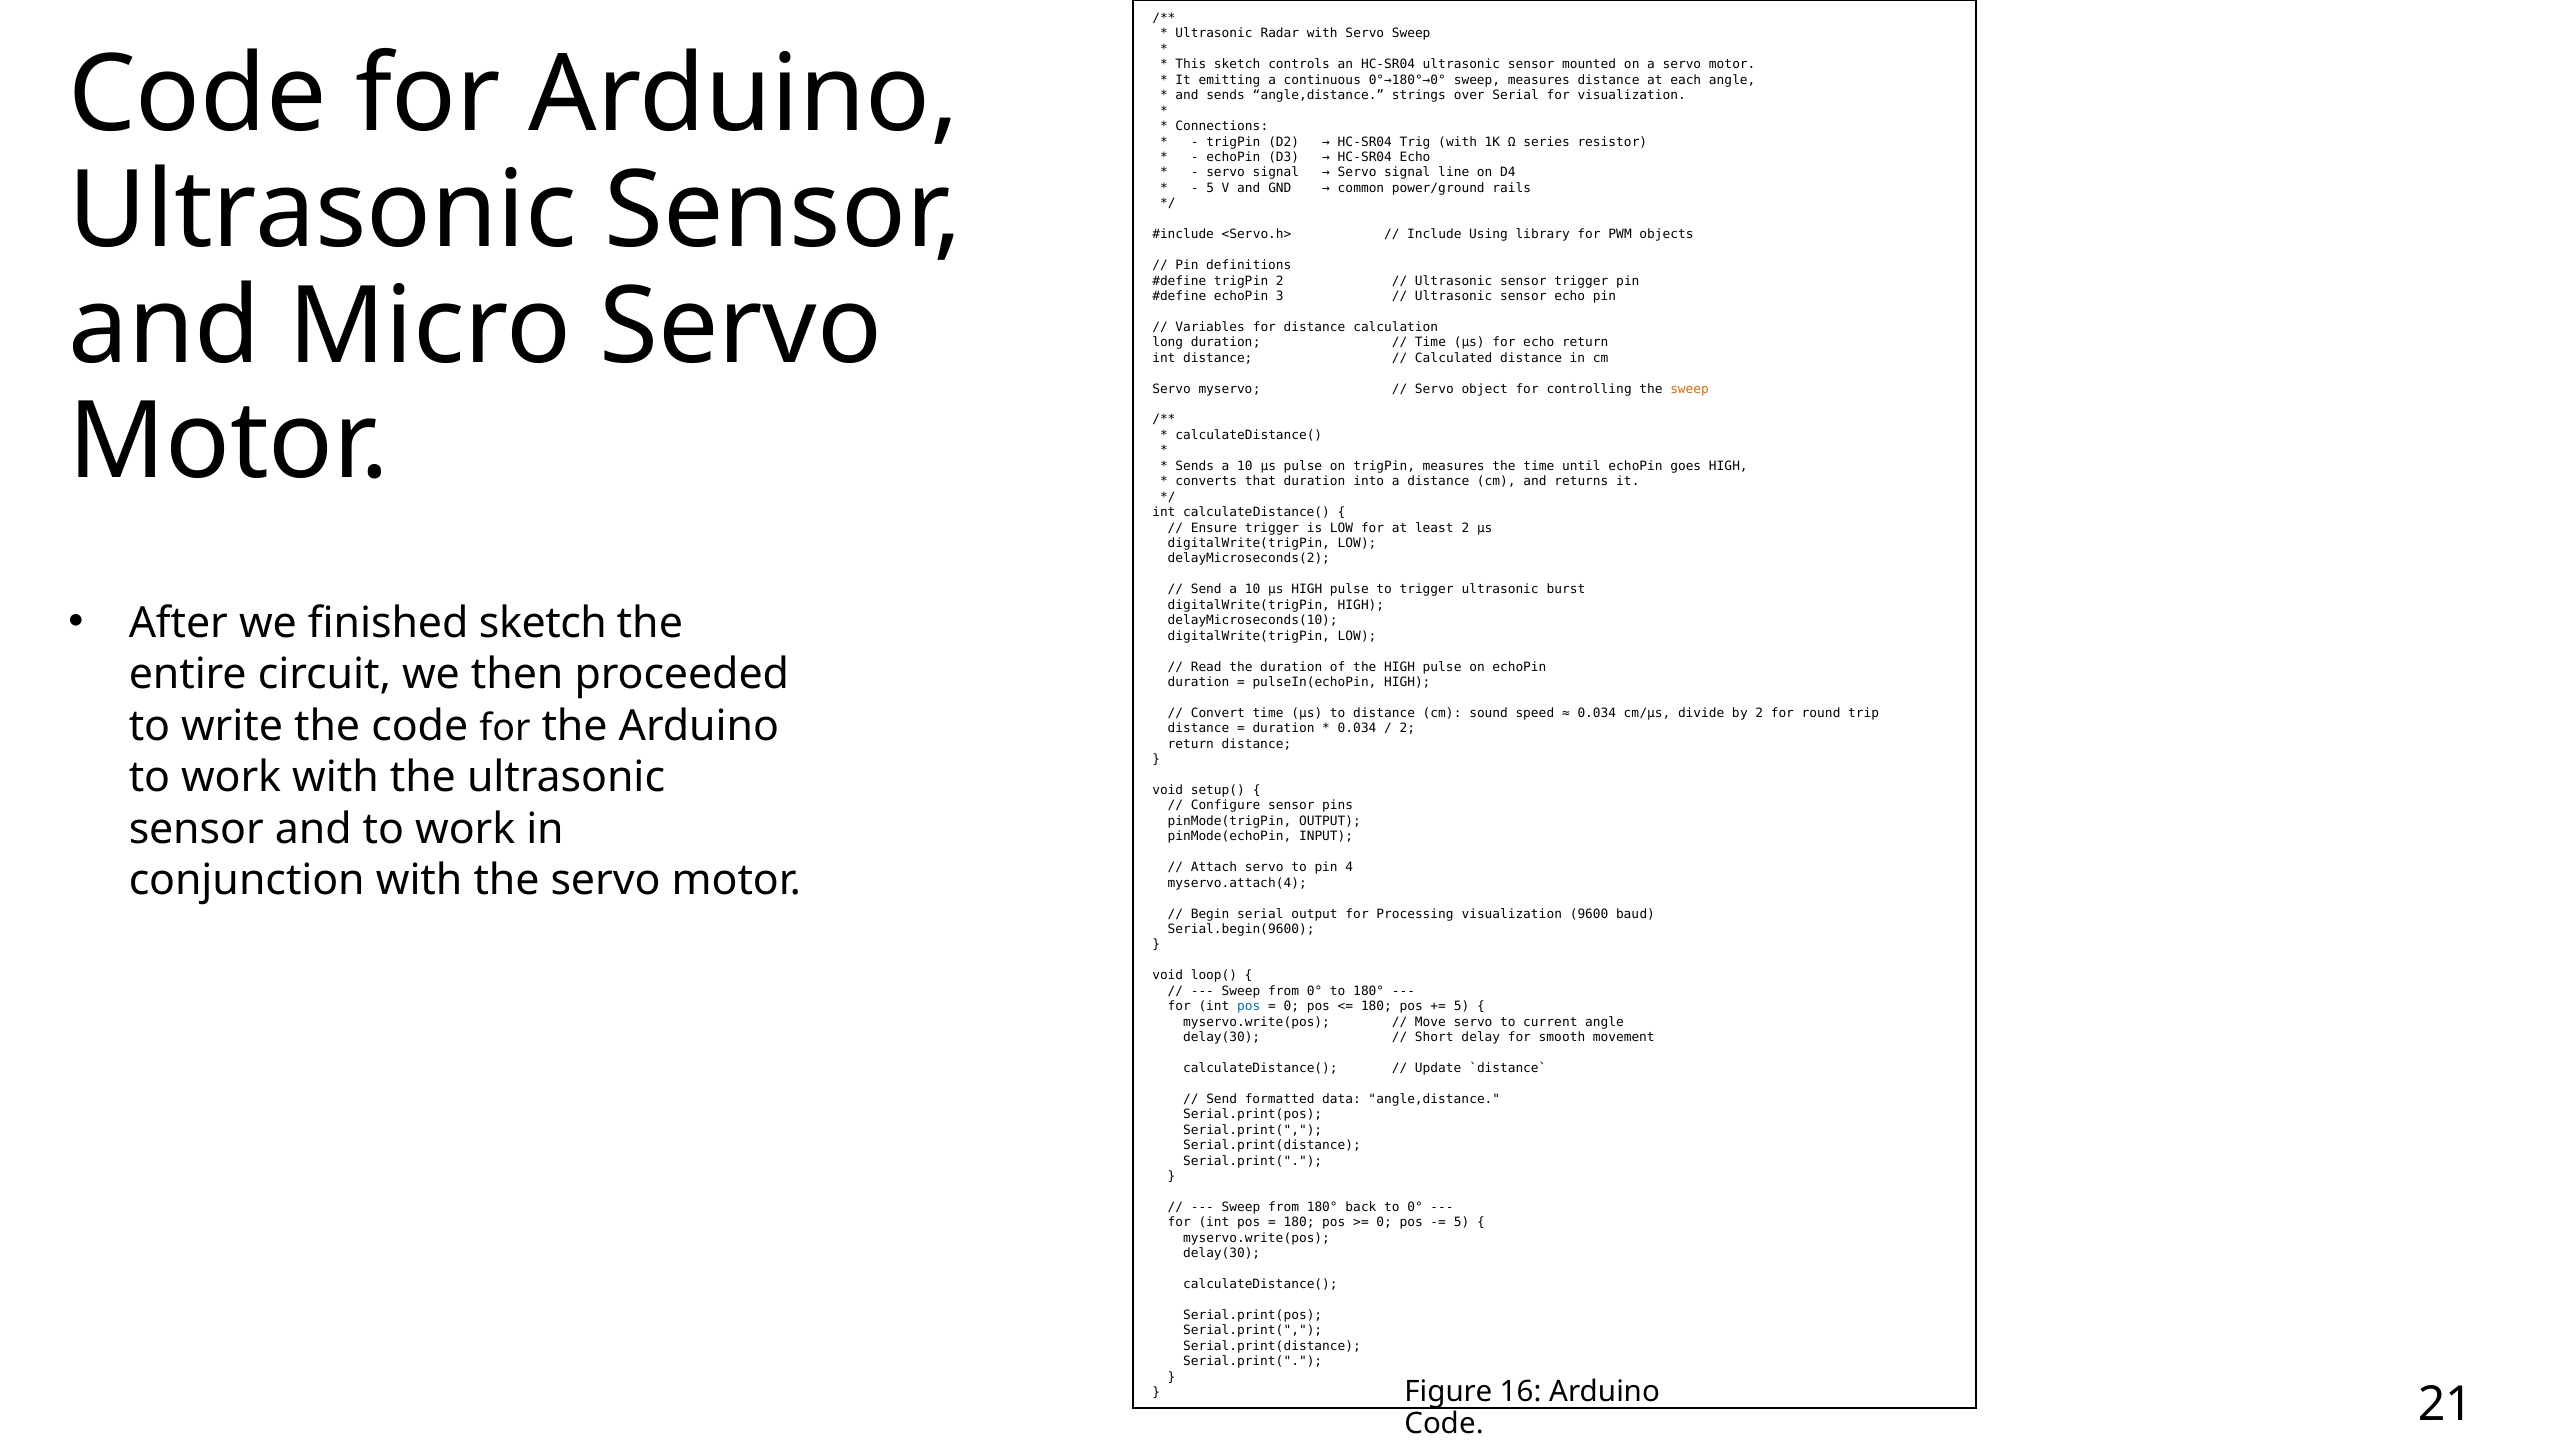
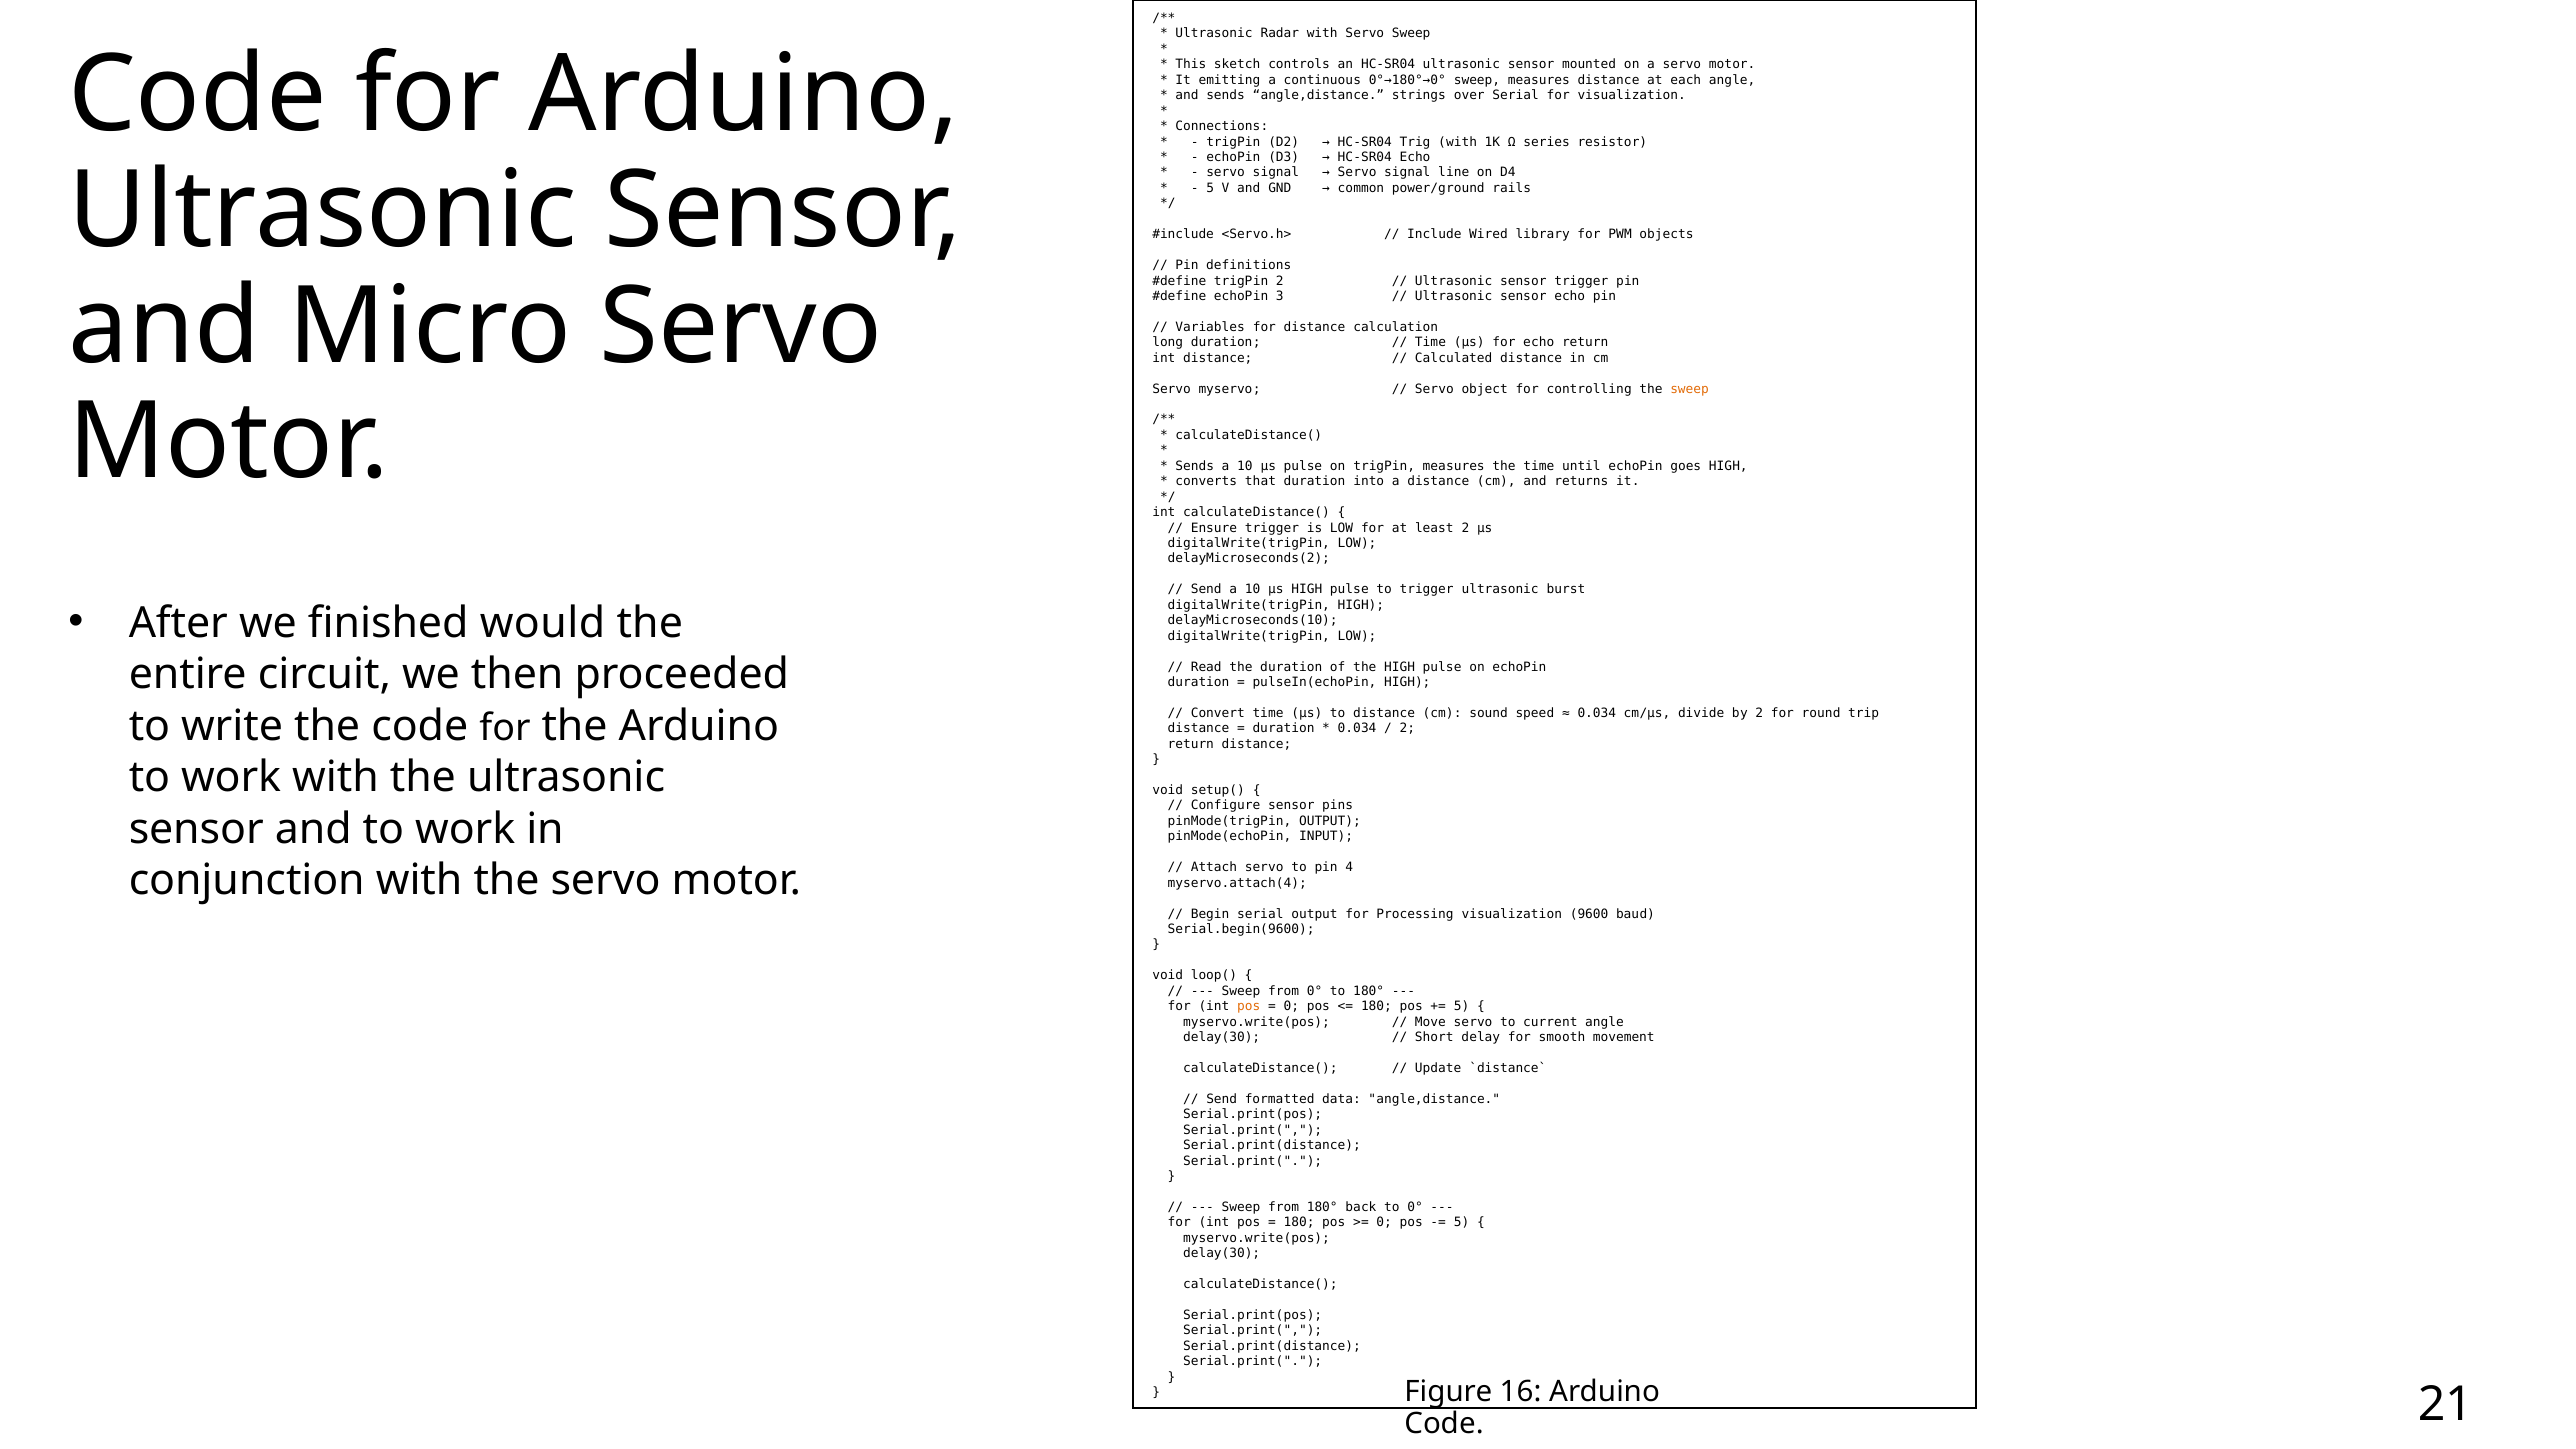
Using: Using -> Wired (1489, 234)
finished sketch: sketch -> would (543, 623)
pos colour: blue -> orange (1249, 1006)
